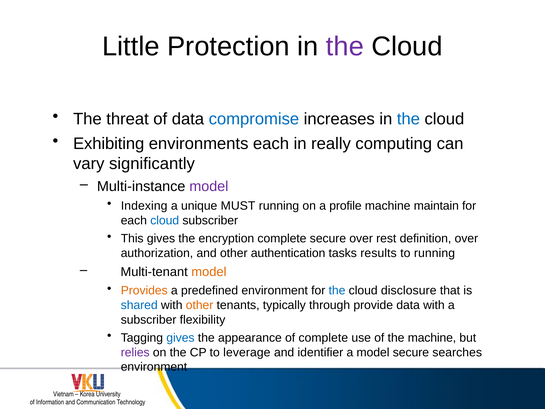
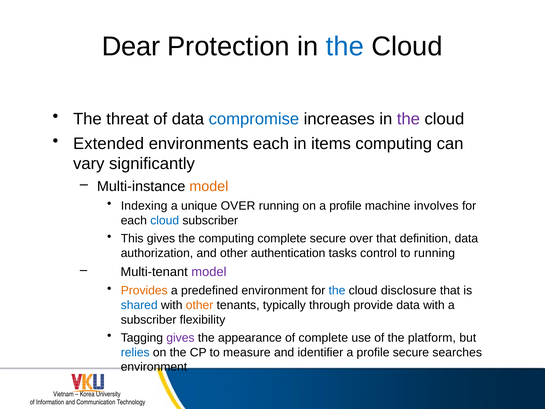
Little: Little -> Dear (131, 46)
the colour: purple -> blue (345, 46)
the colour: blue -> purple (408, 119)
Exhibiting: Exhibiting -> Extended (109, 144)
really: really -> items (331, 144)
model colour: purple -> orange (209, 186)
unique MUST: MUST -> OVER (238, 206)
maintain: maintain -> involves (436, 206)
the encryption: encryption -> computing (226, 238)
over rest: rest -> that (386, 238)
definition over: over -> data (466, 238)
results: results -> control (379, 253)
model colour: orange -> purple (209, 272)
gives colour: blue -> purple (180, 338)
the machine: machine -> platform (432, 338)
relies colour: purple -> blue (135, 352)
leverage: leverage -> measure (247, 352)
model: model -> profile (373, 352)
